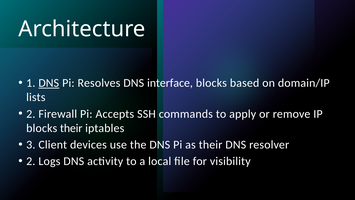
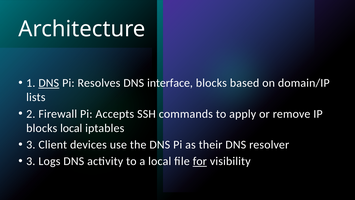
blocks their: their -> local (71, 128)
2: 2 -> 3 (31, 161)
for underline: none -> present (200, 161)
